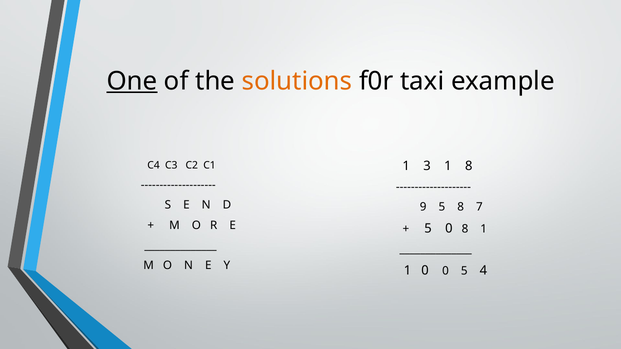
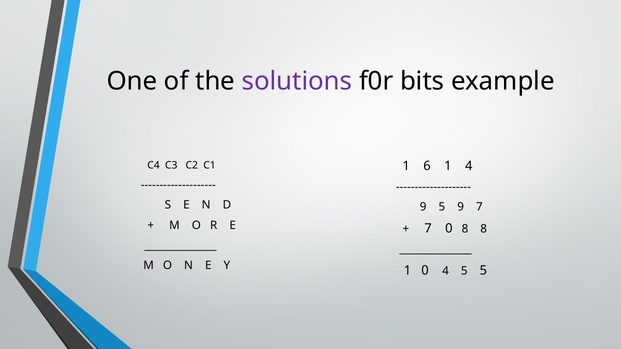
One underline: present -> none (132, 81)
solutions colour: orange -> purple (297, 81)
taxi: taxi -> bits (422, 81)
3: 3 -> 6 (427, 166)
1 8: 8 -> 4 (469, 166)
5 8: 8 -> 9 (461, 207)
5: 5 -> 7 (428, 228)
8 1: 1 -> 8 (484, 229)
0 0: 0 -> 4 (446, 271)
5 4: 4 -> 5 (483, 271)
